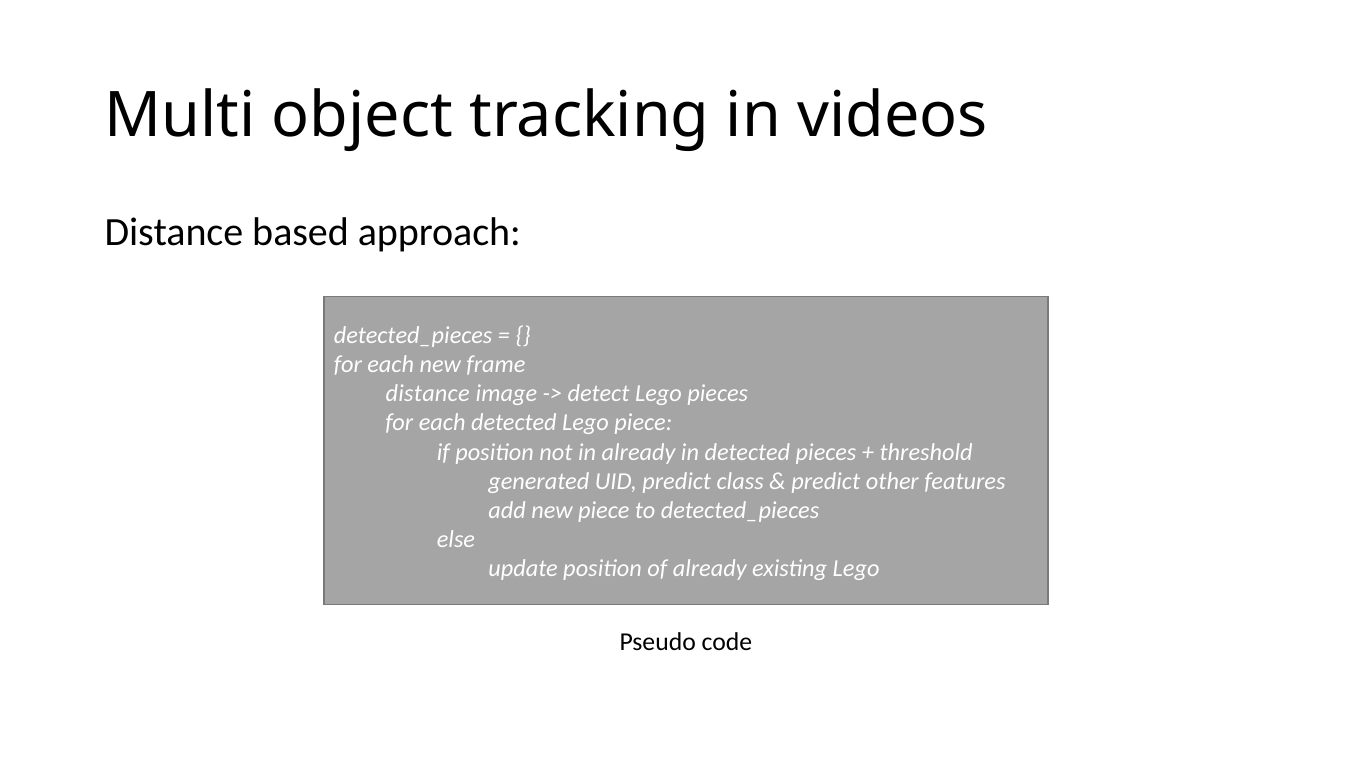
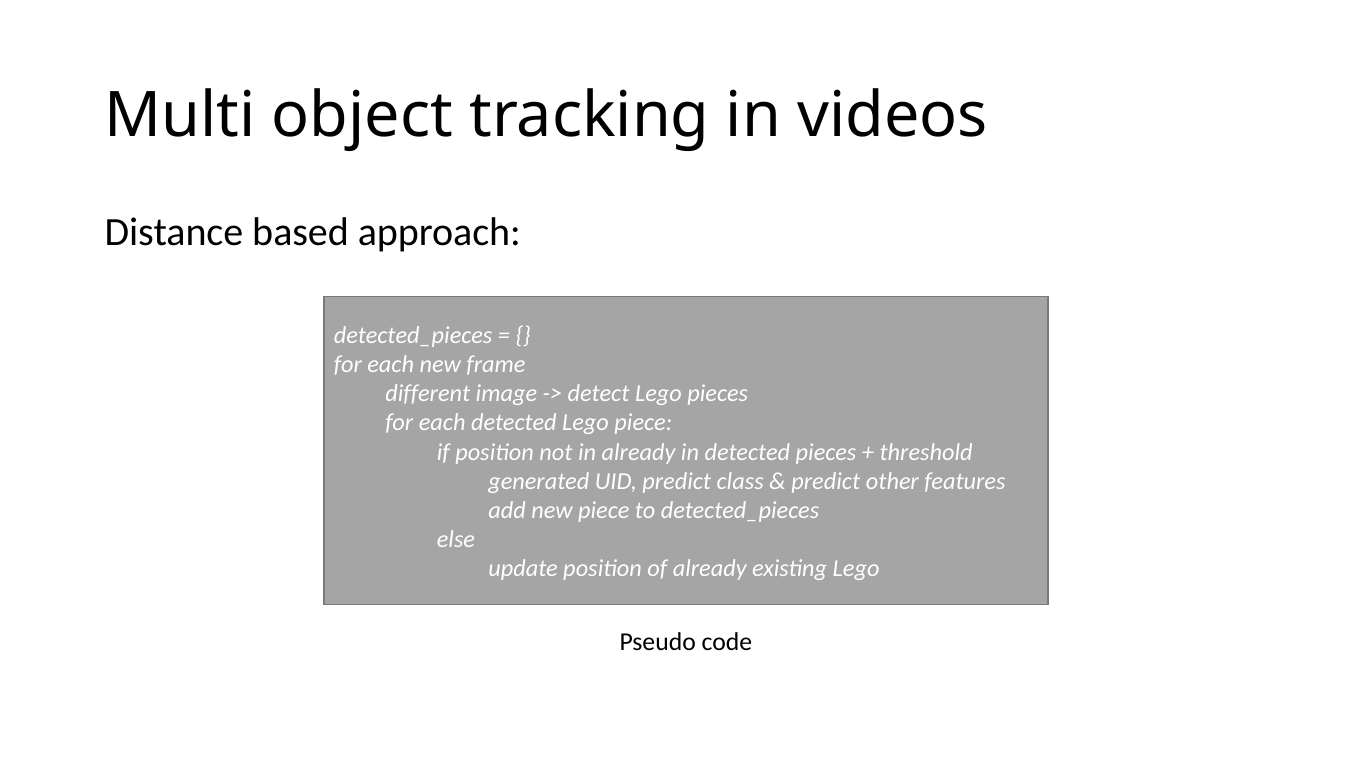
distance: distance -> different (428, 394)
